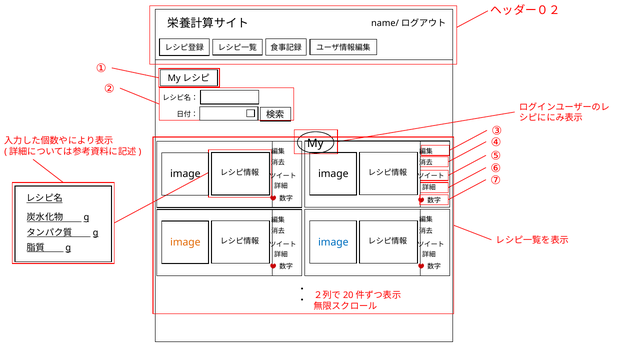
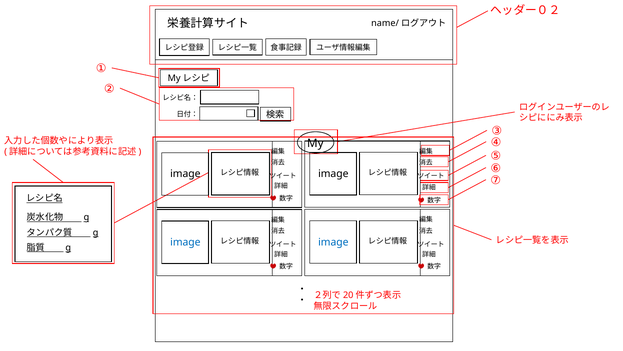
image colour: orange -> blue (185, 242)
